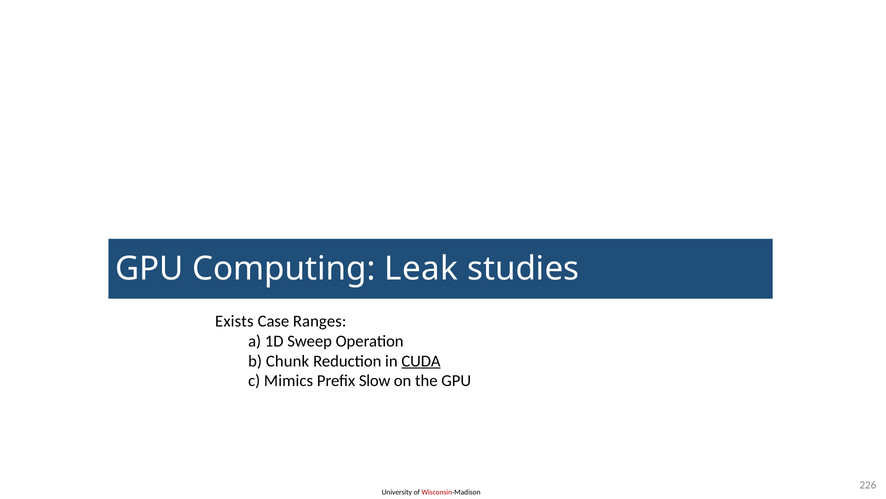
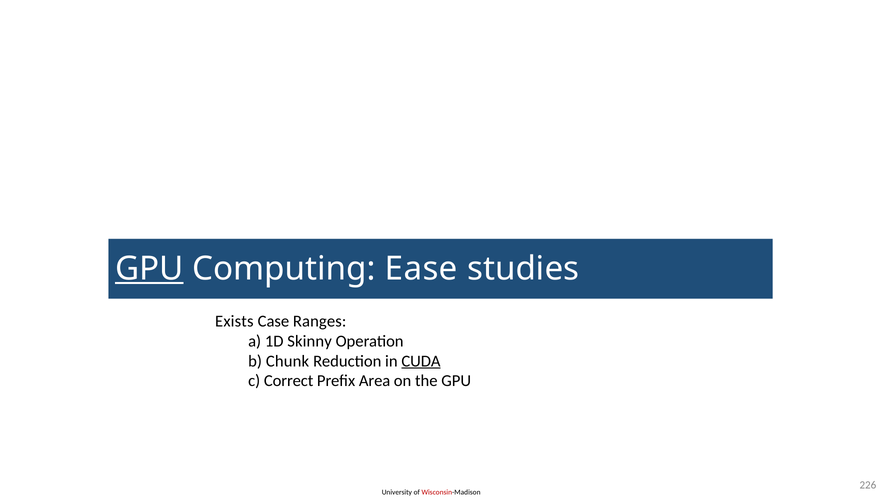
GPU underline: none -> present (149, 268)
Leak: Leak -> Ease (421, 268)
Sweep: Sweep -> Skinny (310, 341)
Mimics: Mimics -> Correct (289, 381)
Slow: Slow -> Area (375, 381)
